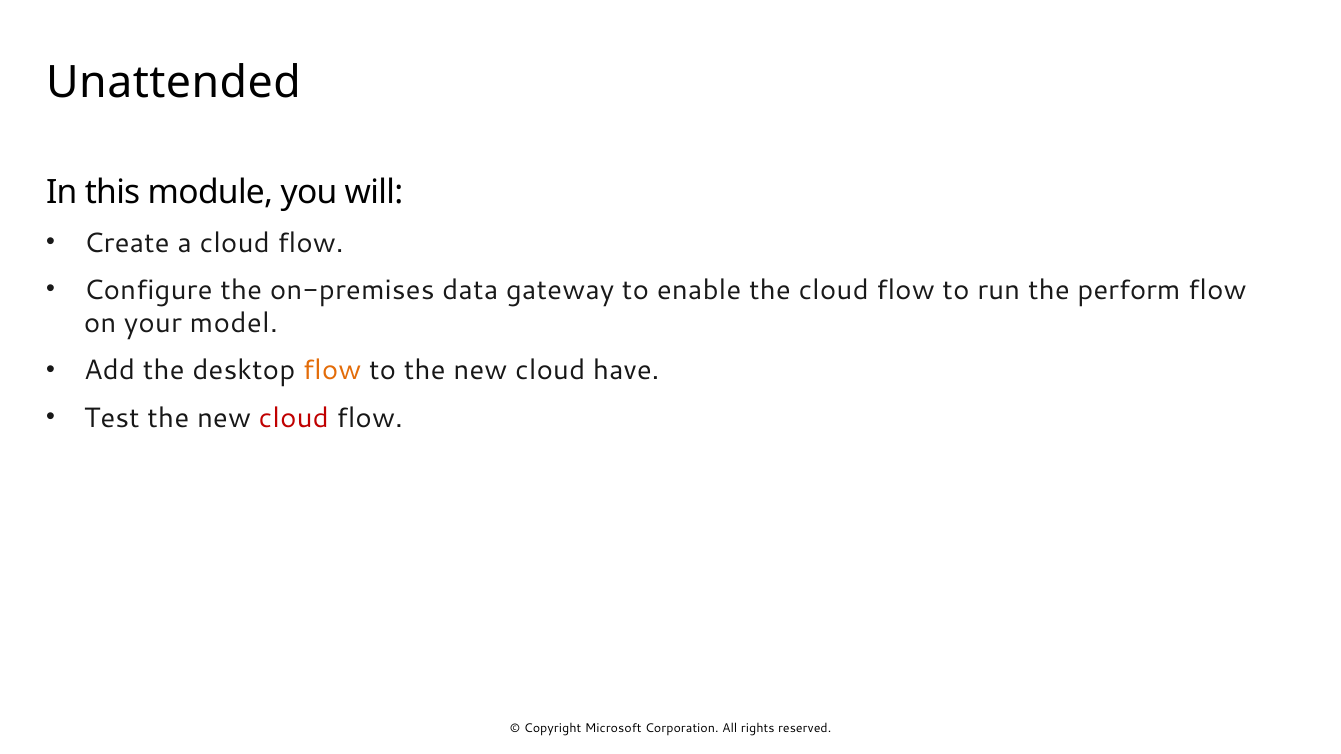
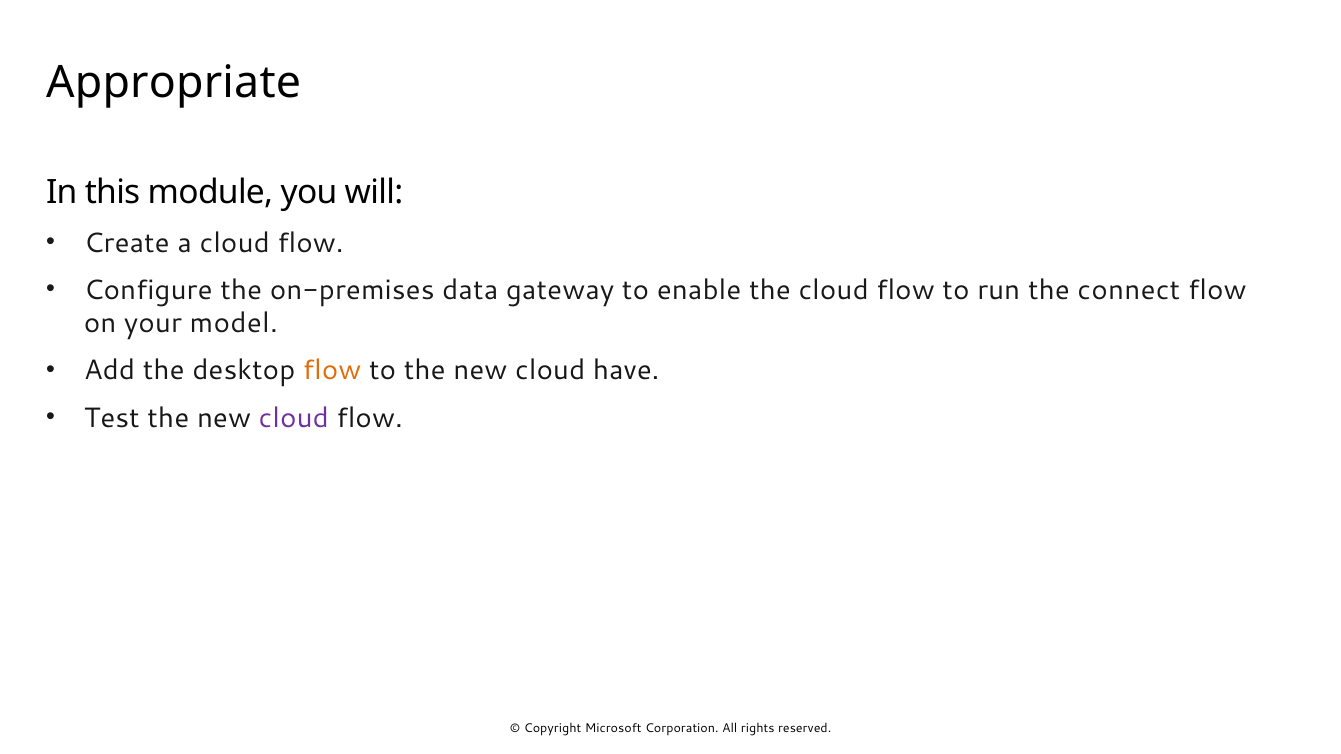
Unattended: Unattended -> Appropriate (174, 82)
perform: perform -> connect (1129, 290)
cloud colour: red -> purple (294, 418)
